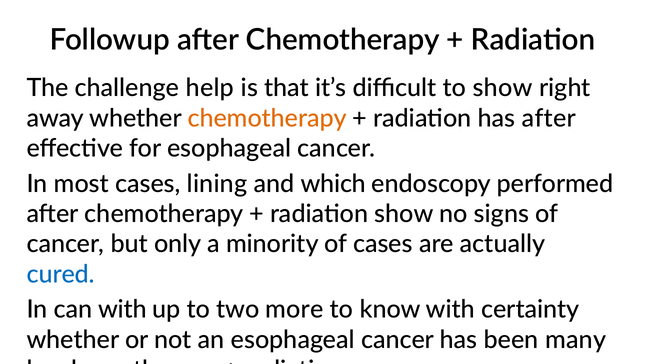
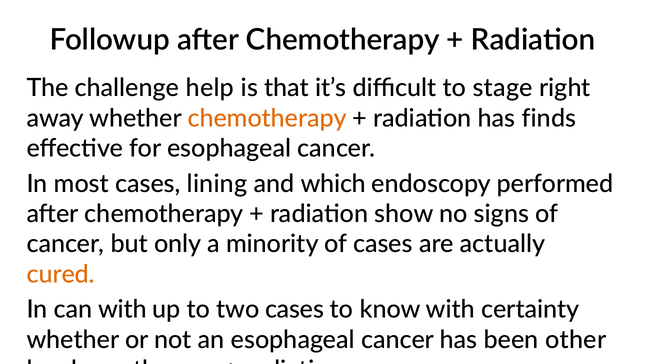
to show: show -> stage (503, 88)
has after: after -> finds (549, 118)
cured colour: blue -> orange (61, 274)
two more: more -> cases (295, 310)
many: many -> other (576, 340)
